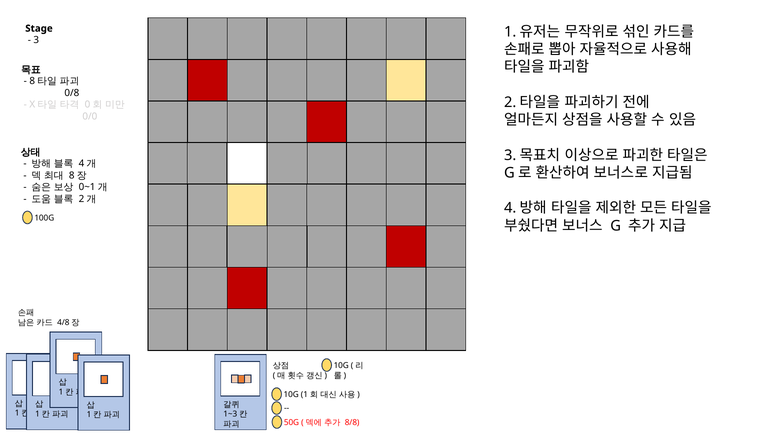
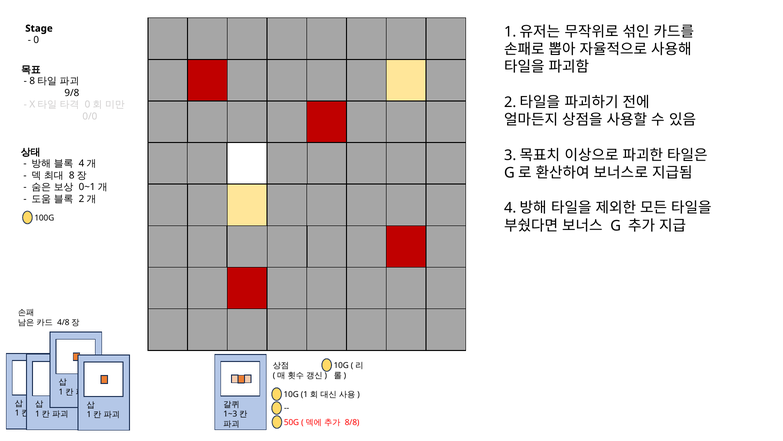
3: 3 -> 0 (36, 40)
0/8: 0/8 -> 9/8 (72, 93)
